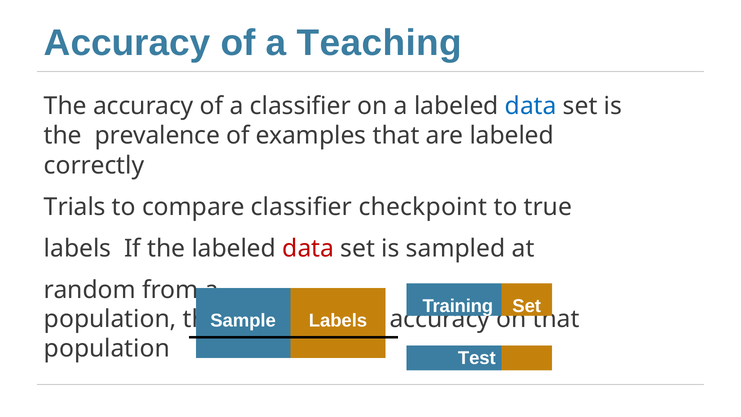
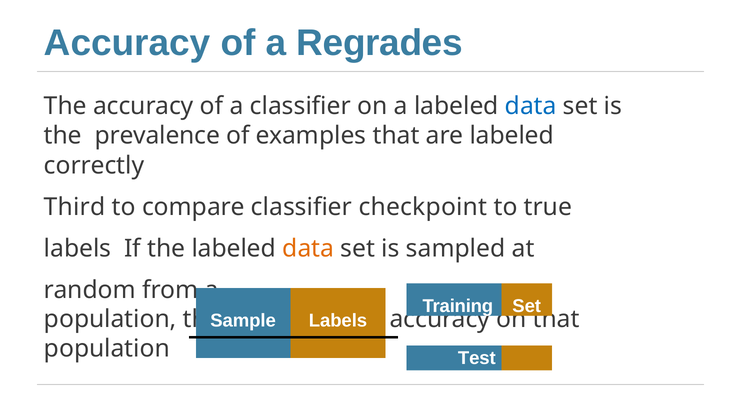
Teaching: Teaching -> Regrades (380, 43)
Trials: Trials -> Third (75, 207)
data colour: red -> orange (308, 248)
